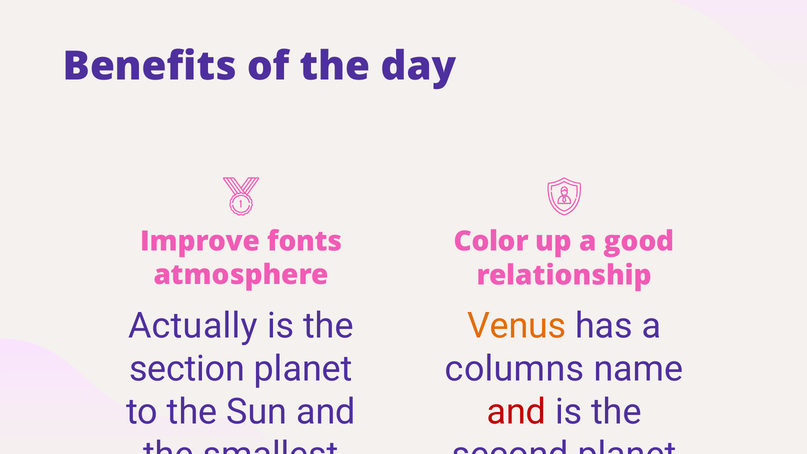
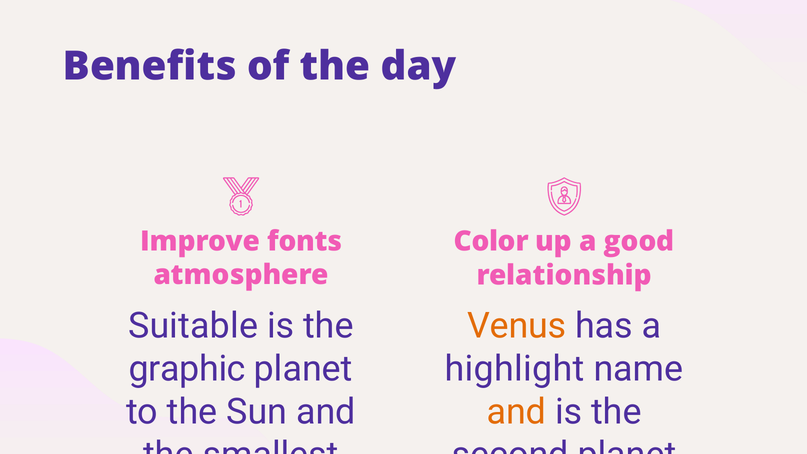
Actually: Actually -> Suitable (193, 326)
section: section -> graphic (187, 369)
columns: columns -> highlight (515, 369)
and colour: red -> orange (516, 412)
